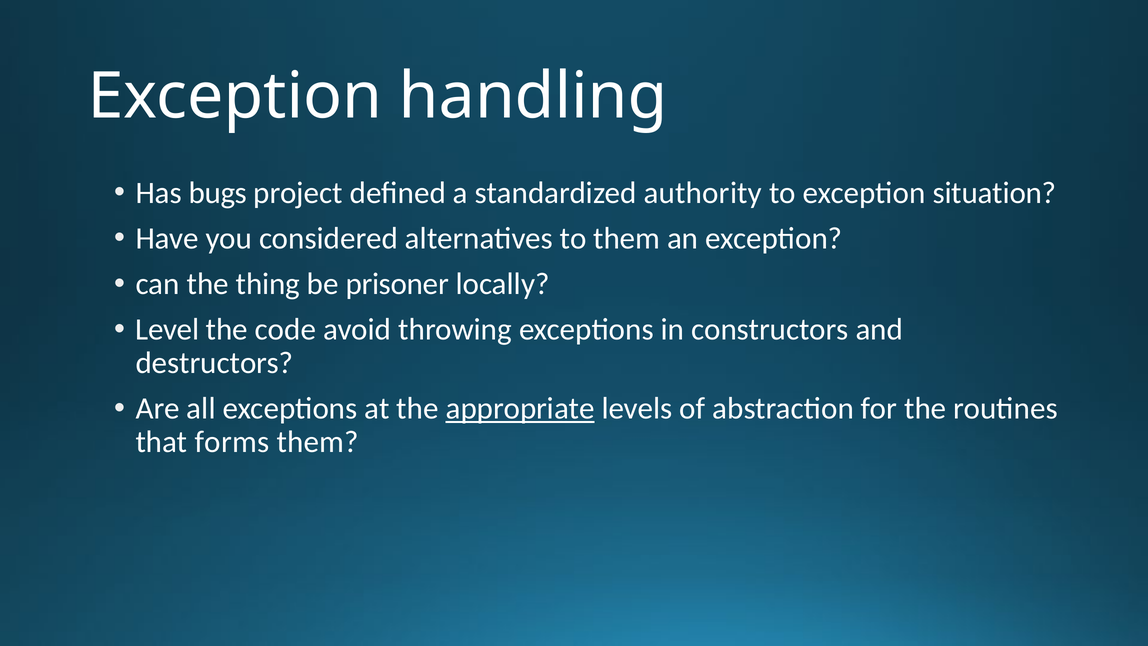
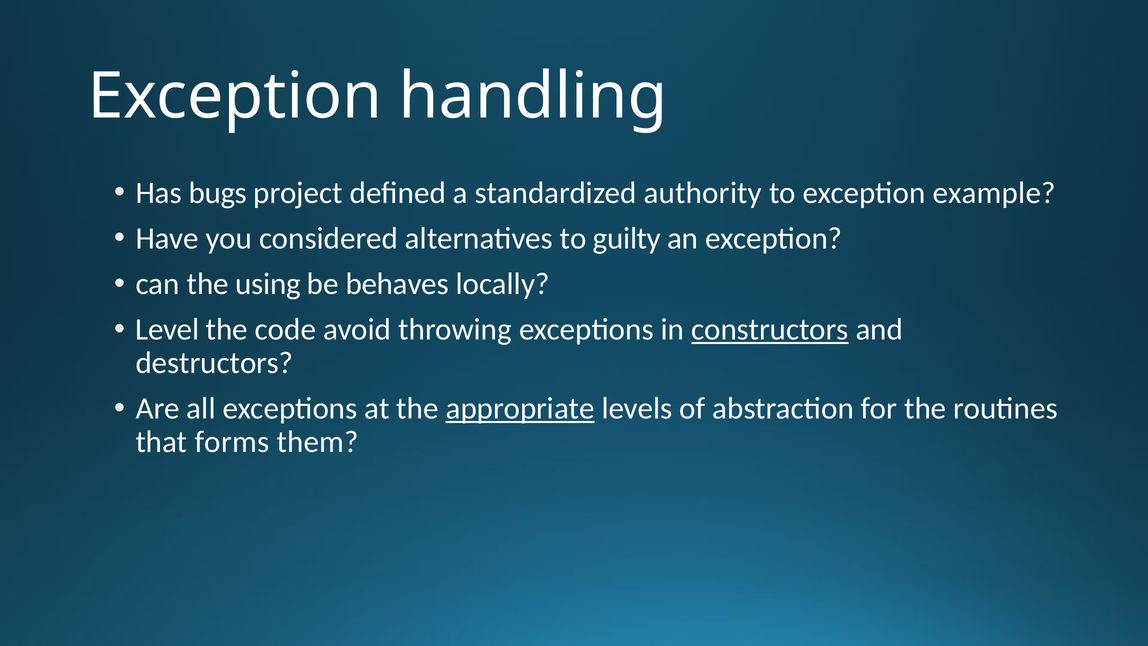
situation: situation -> example (994, 193)
to them: them -> guilty (627, 238)
thing: thing -> using (268, 284)
prisoner: prisoner -> behaves (397, 284)
constructors underline: none -> present (770, 329)
